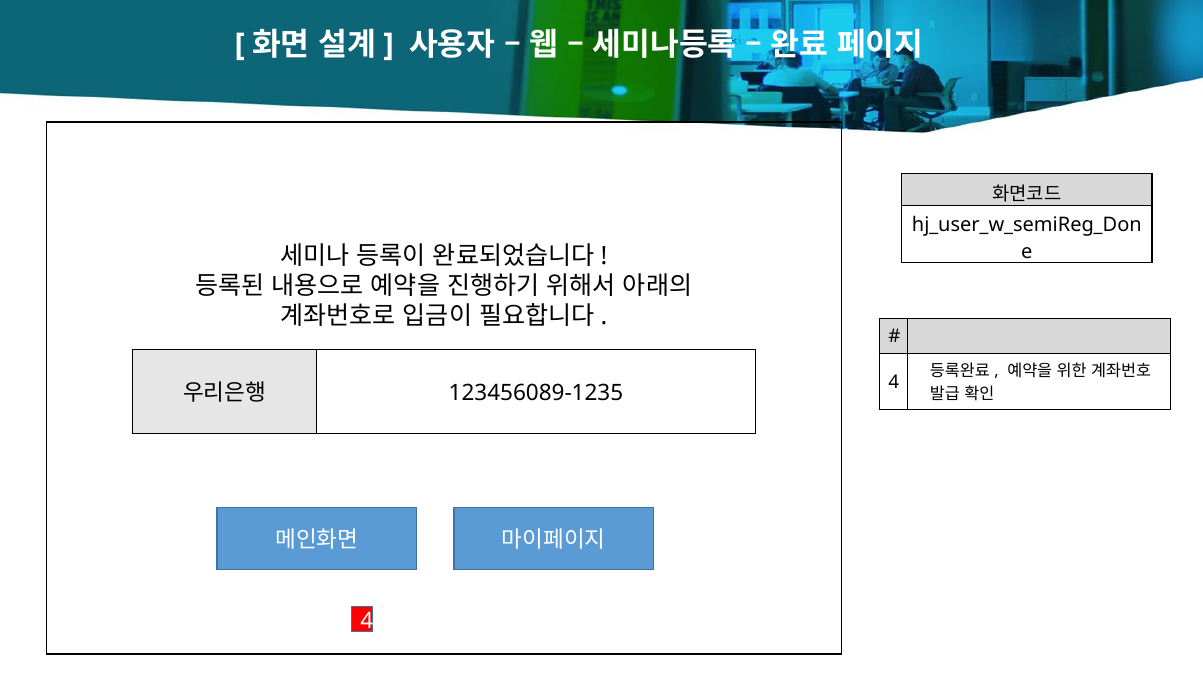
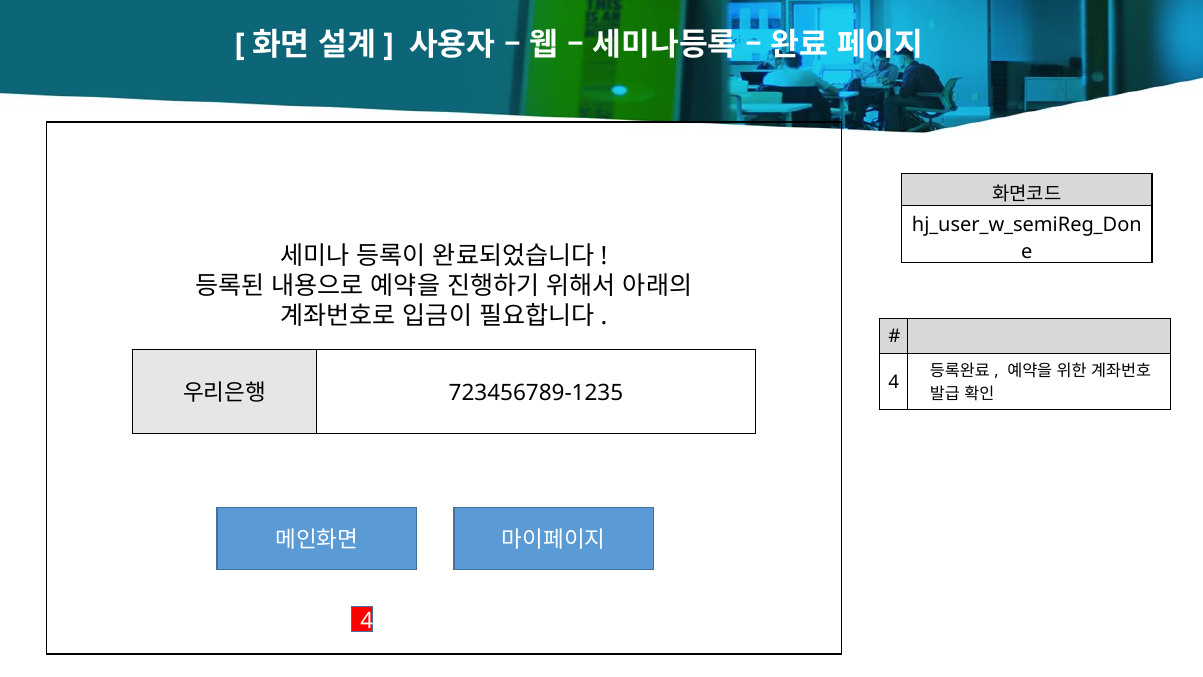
123456089-1235: 123456089-1235 -> 723456789-1235 (536, 393)
